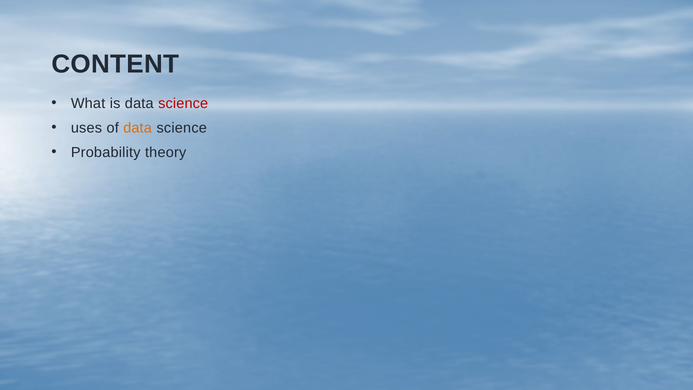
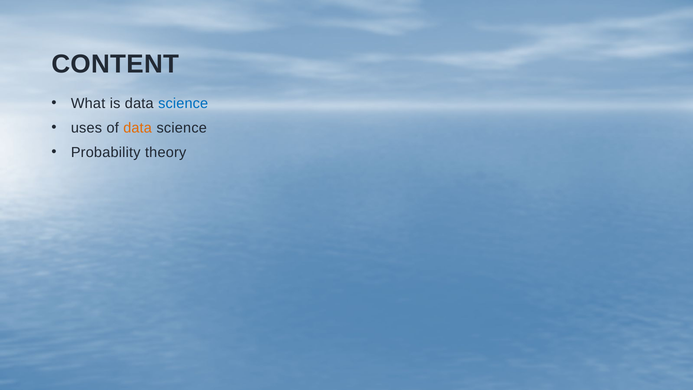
science colour: red -> blue (183, 103)
